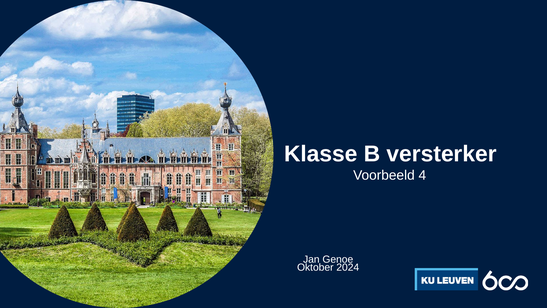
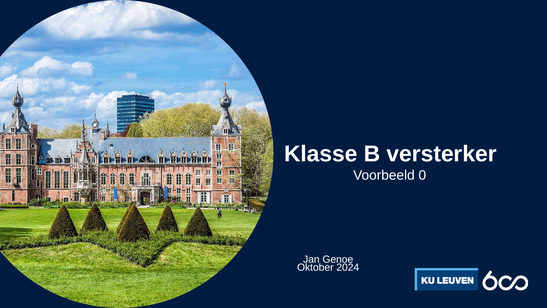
4: 4 -> 0 (422, 175)
